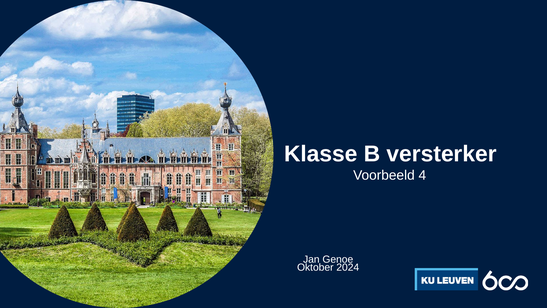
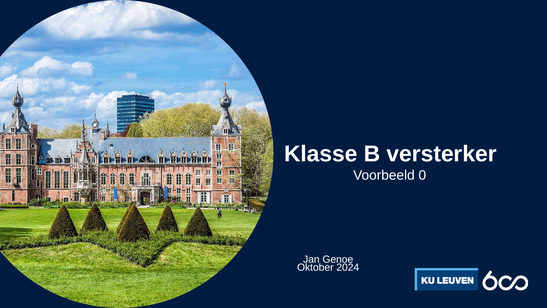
4: 4 -> 0 (422, 175)
